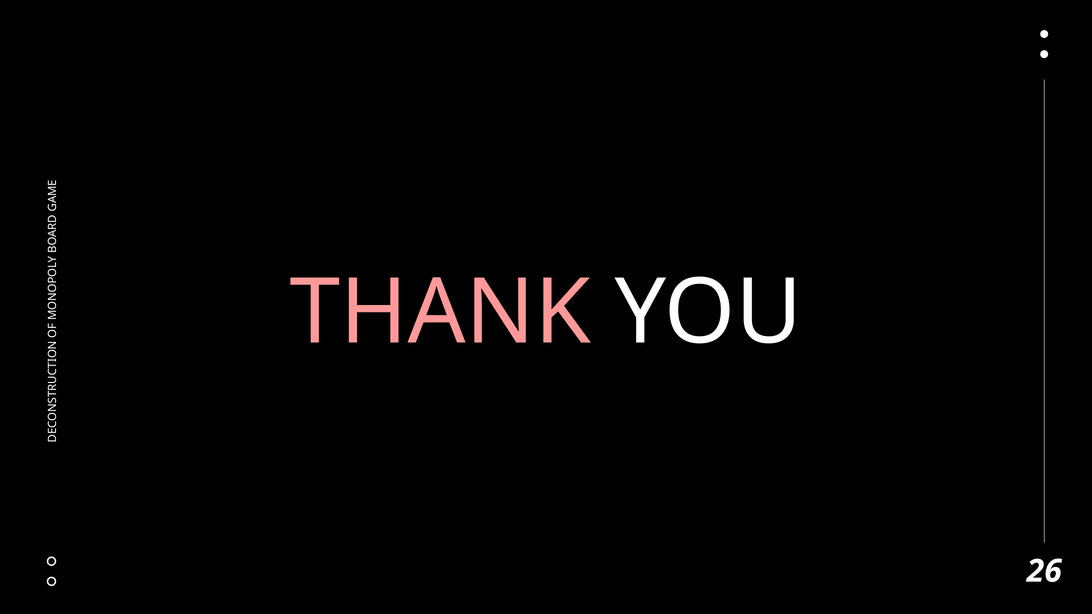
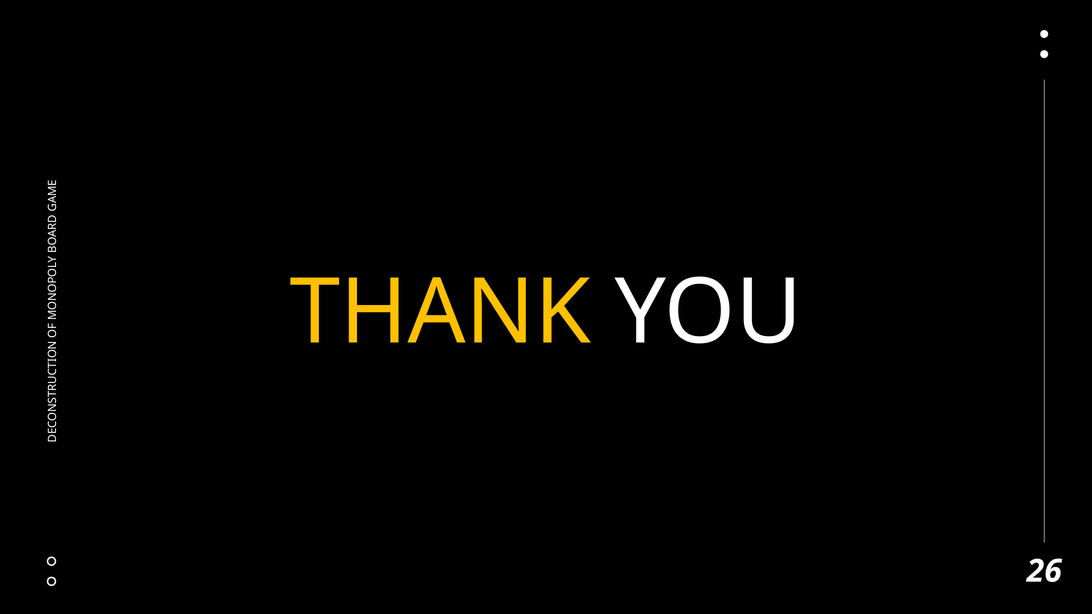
THANK colour: pink -> yellow (440, 313)
